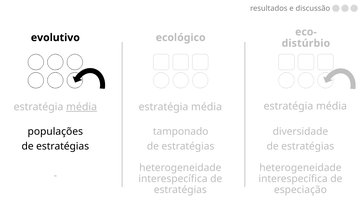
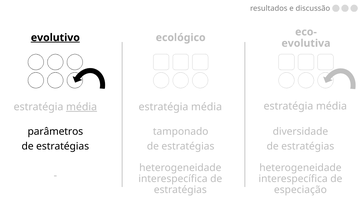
evolutivo underline: none -> present (55, 38)
distúrbio: distúrbio -> evolutiva (306, 43)
populações: populações -> parâmetros (55, 132)
